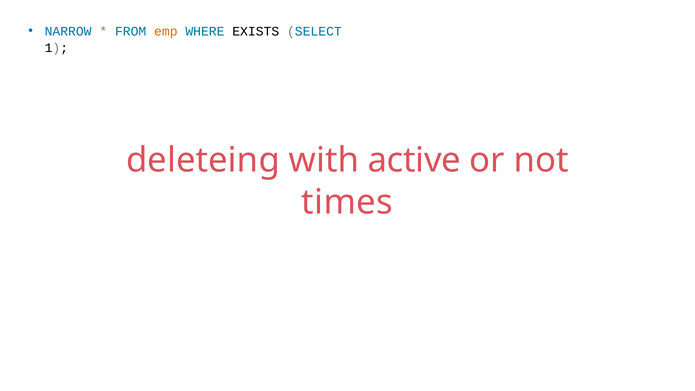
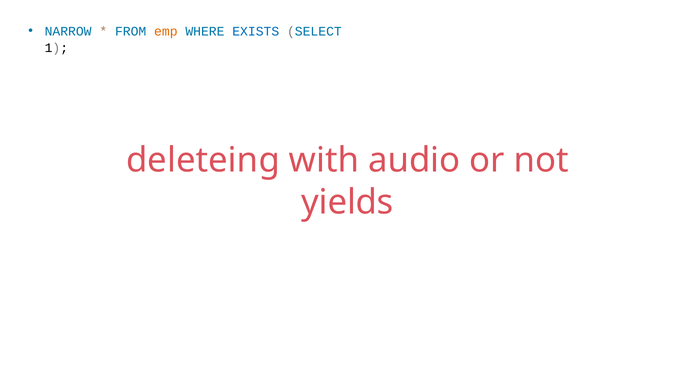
EXISTS colour: black -> blue (256, 31)
active: active -> audio (414, 160)
times: times -> yields (348, 202)
